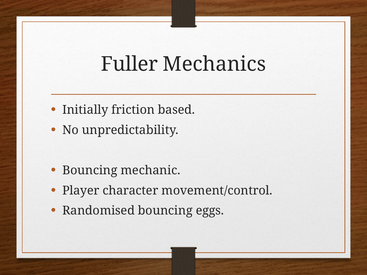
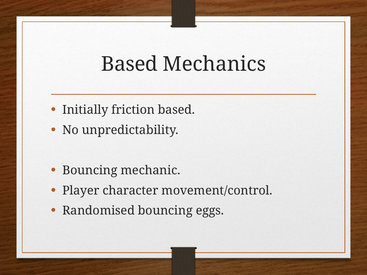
Fuller: Fuller -> Based (129, 64)
